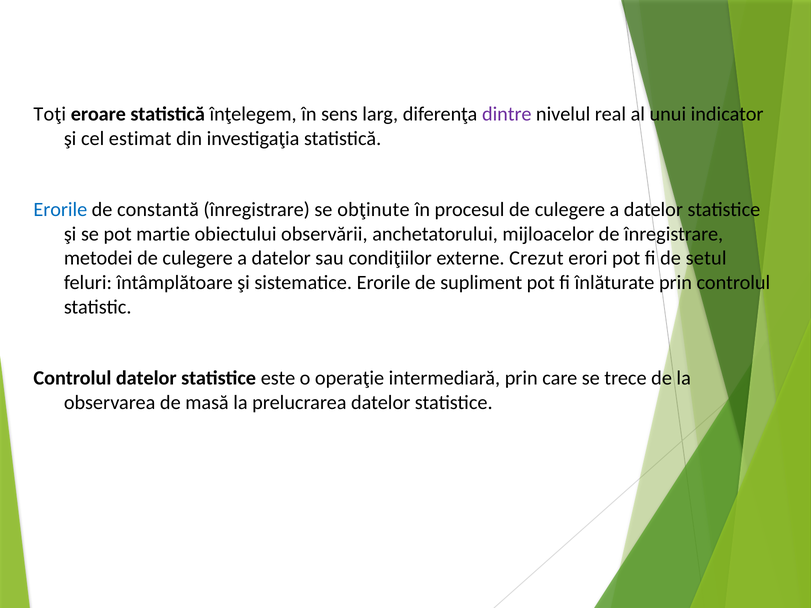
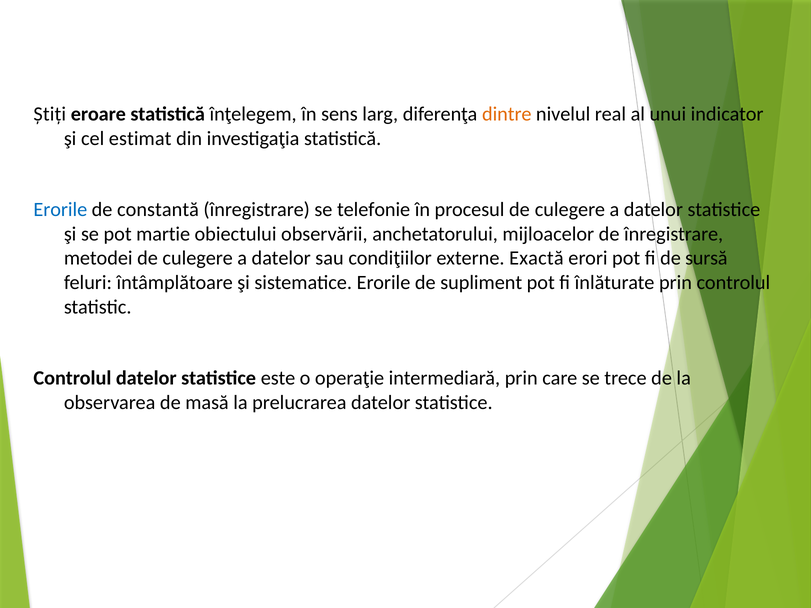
Toţi: Toţi -> Știți (50, 114)
dintre colour: purple -> orange (507, 114)
obţinute: obţinute -> telefonie (374, 210)
Crezut: Crezut -> Exactă (536, 258)
setul: setul -> sursă (706, 258)
